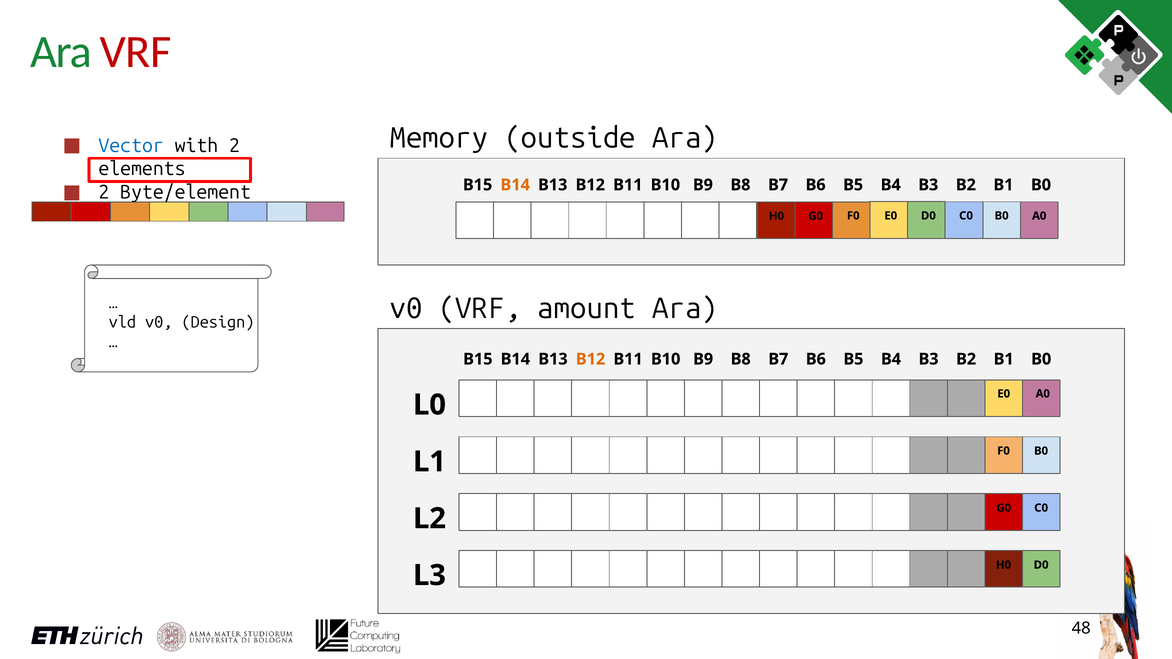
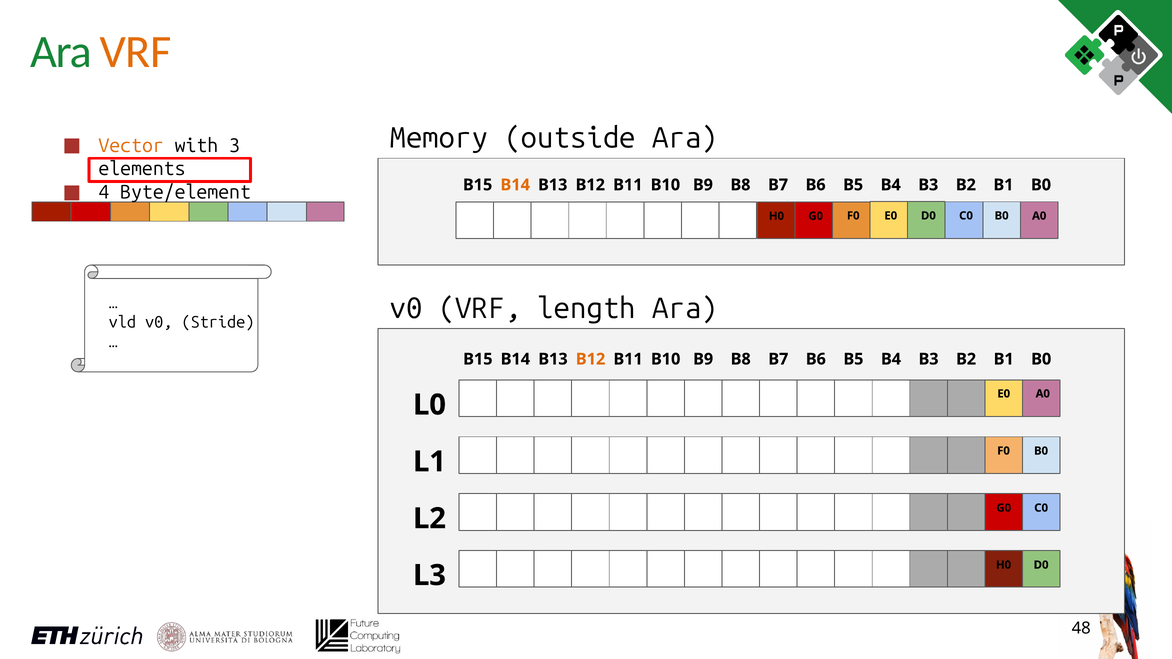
VRF colour: red -> orange (135, 52)
Vector colour: blue -> orange (131, 146)
with 2: 2 -> 3 (235, 146)
2: 2 -> 4 (104, 193)
amount: amount -> length (587, 309)
Design: Design -> Stride (218, 323)
